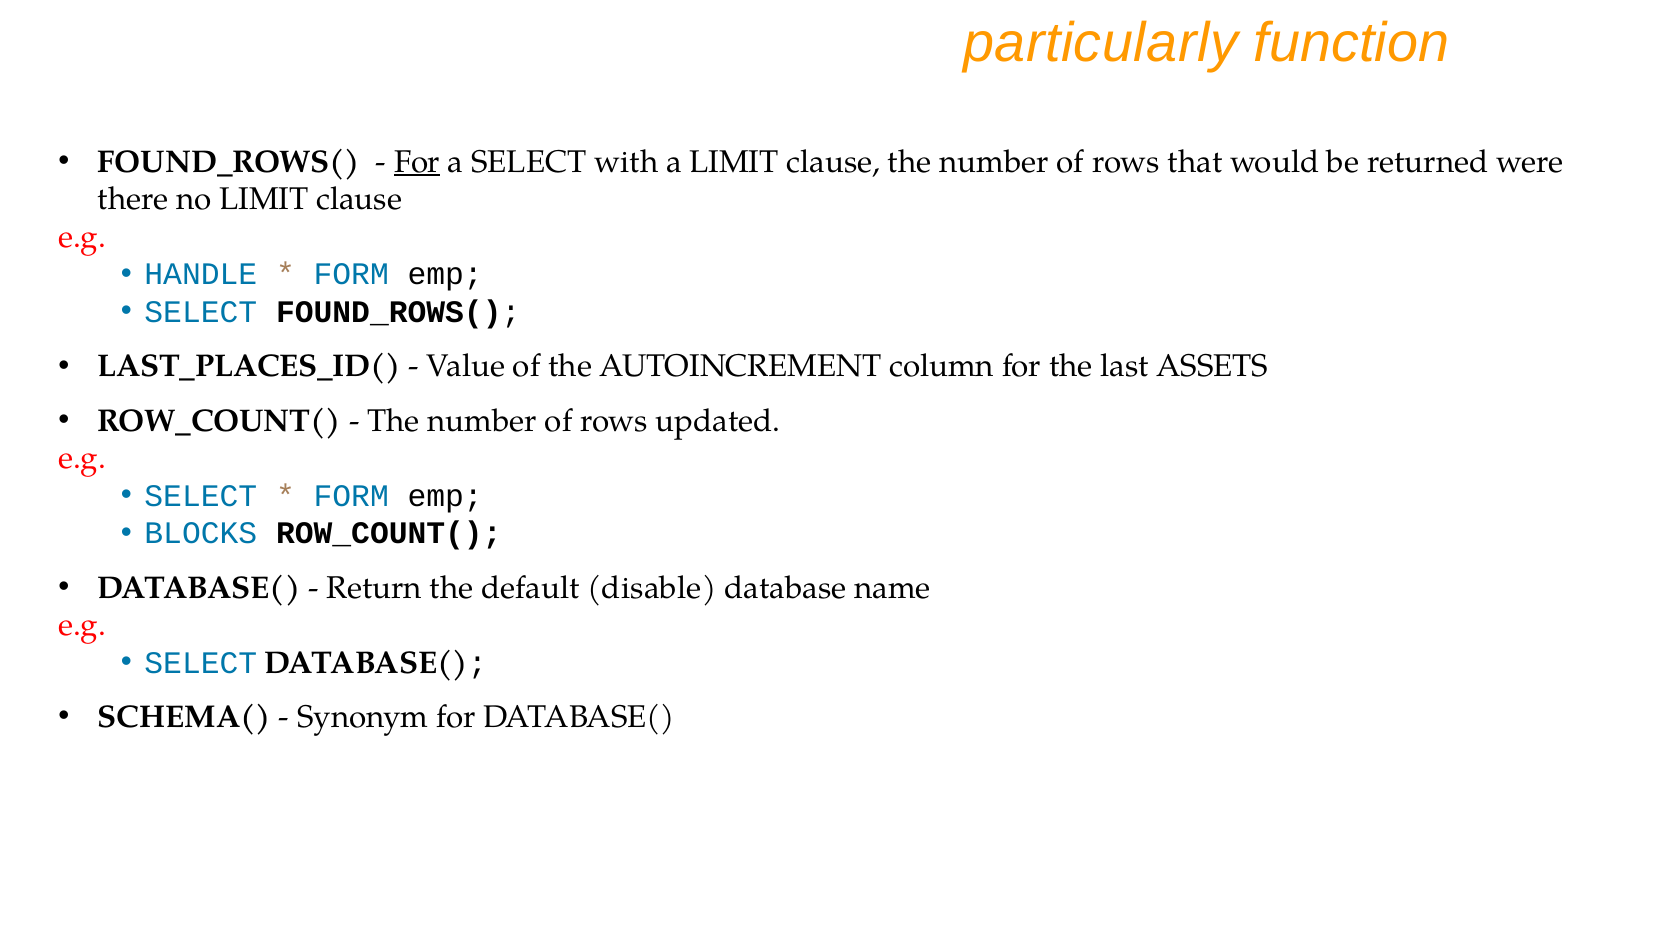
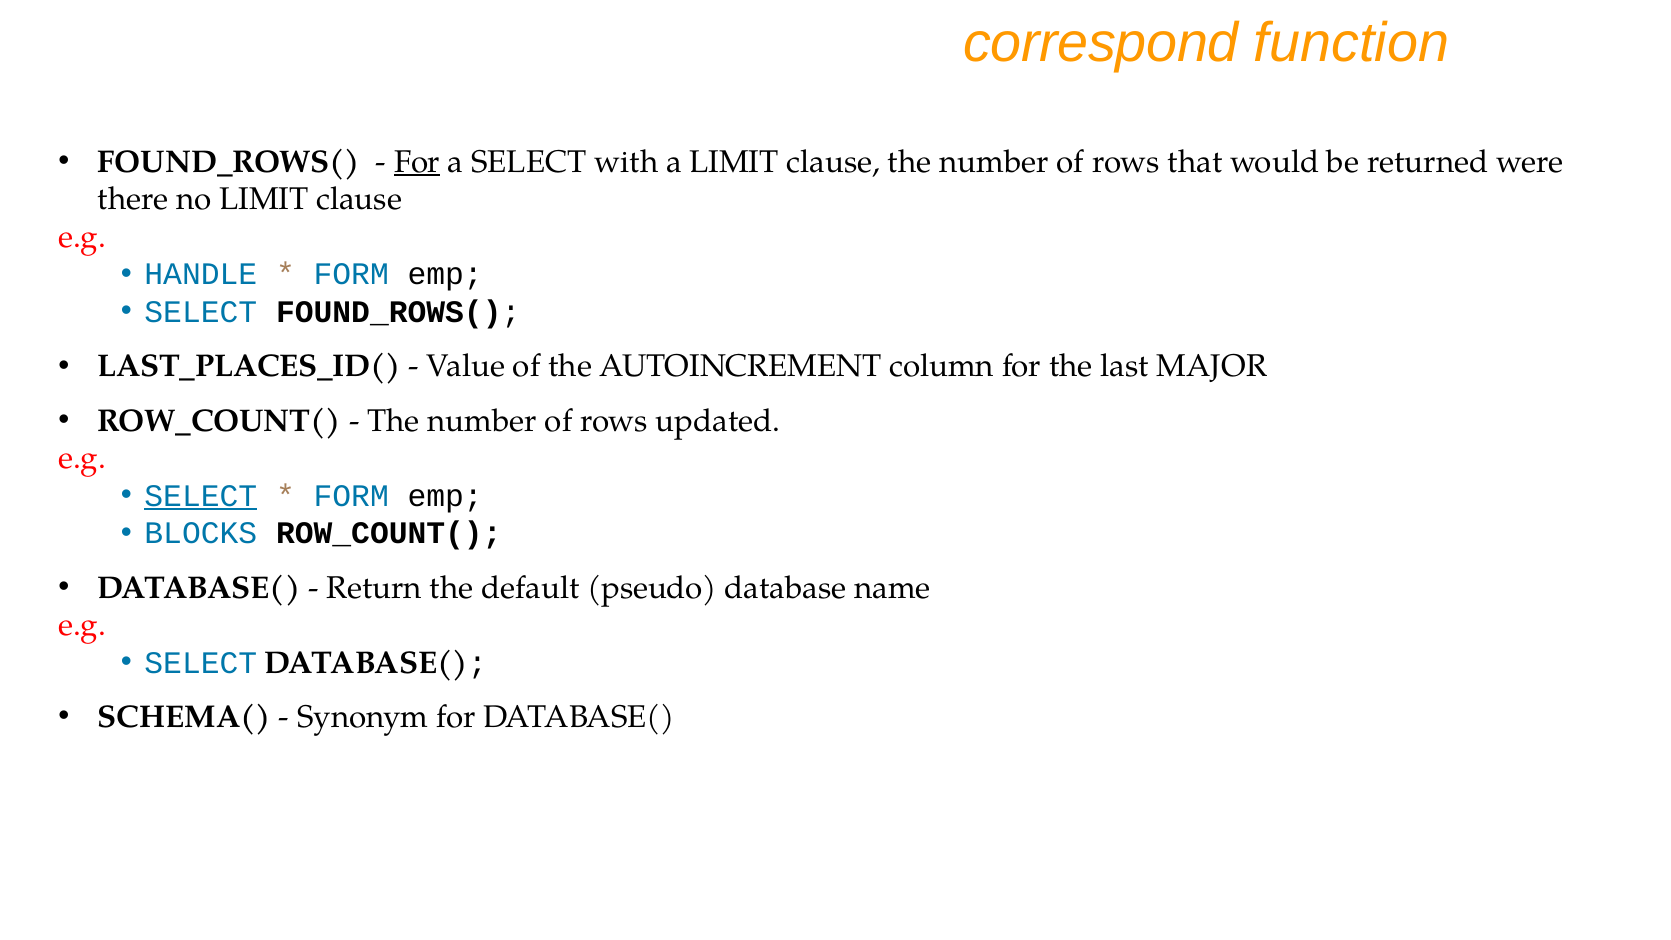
particularly: particularly -> correspond (1101, 43)
ASSETS: ASSETS -> MAJOR (1212, 366)
SELECT underline: none -> present (201, 496)
disable: disable -> pseudo (652, 588)
